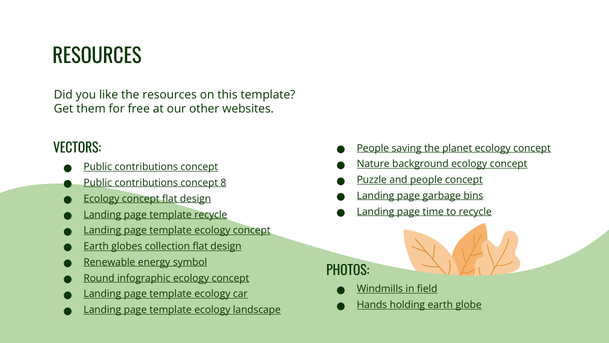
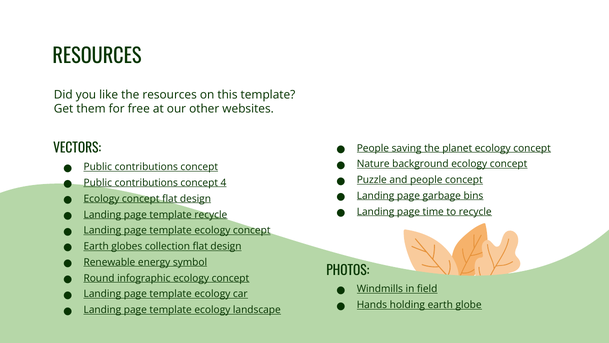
8: 8 -> 4 (223, 183)
